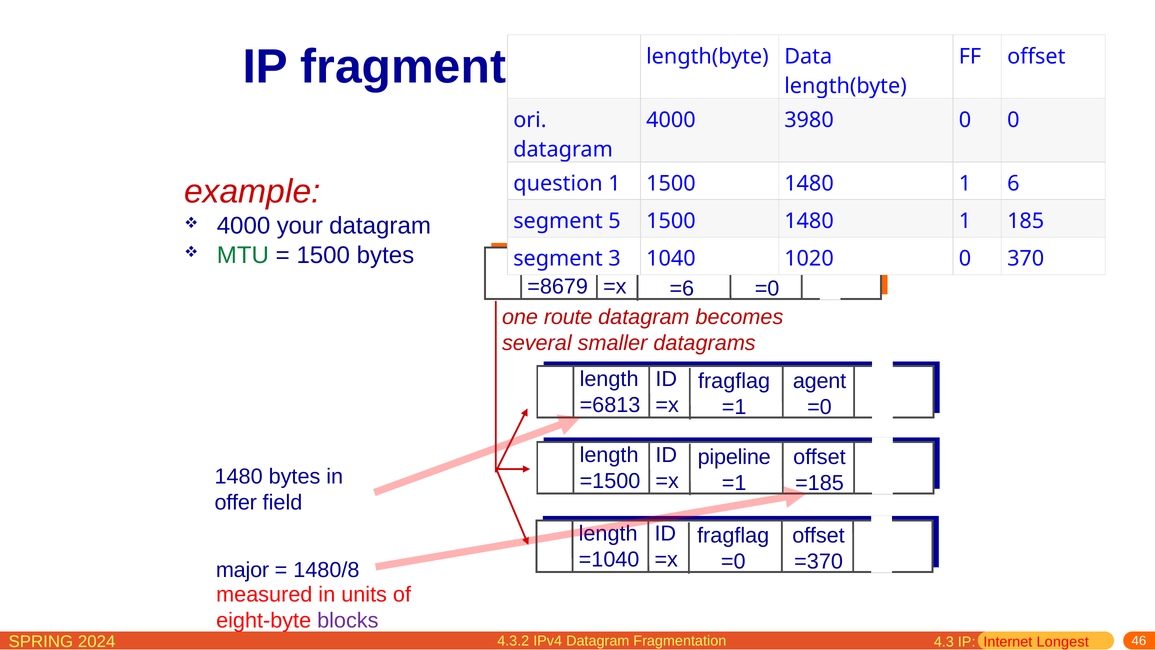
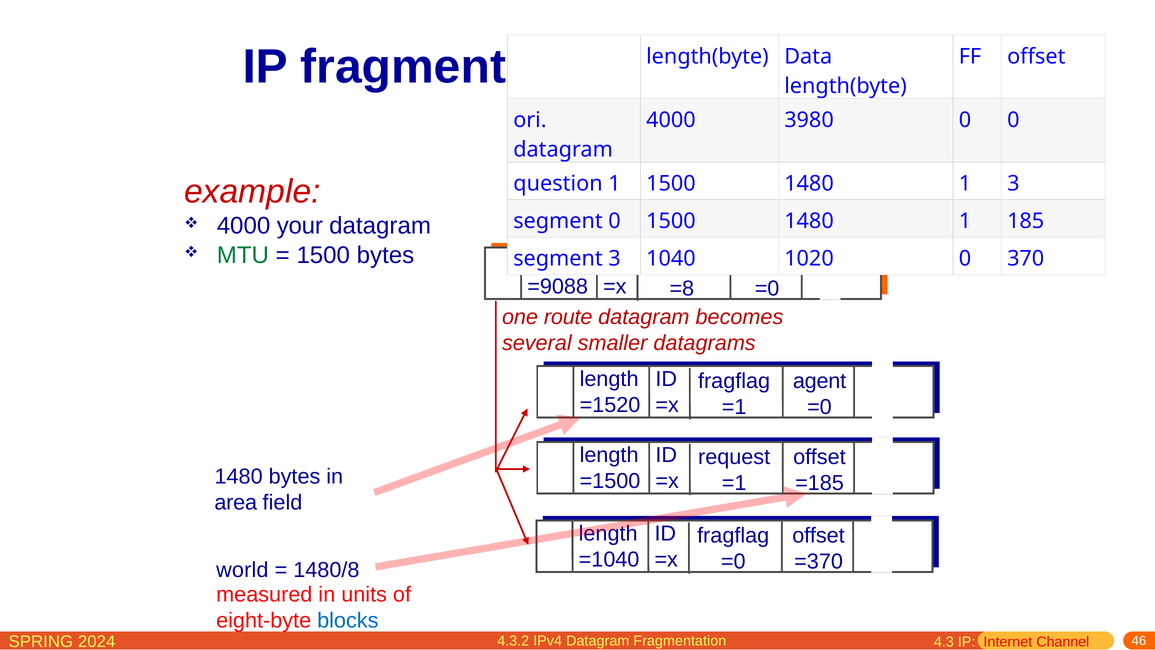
1 6: 6 -> 3 (1013, 184)
segment 5: 5 -> 0 (615, 221)
=8679: =8679 -> =9088 (558, 287)
=6: =6 -> =8 (682, 288)
=6813: =6813 -> =1520 (610, 405)
pipeline: pipeline -> request (734, 457)
offer: offer -> area (236, 503)
major: major -> world (242, 570)
blocks colour: purple -> blue (348, 620)
Longest: Longest -> Channel (1063, 641)
